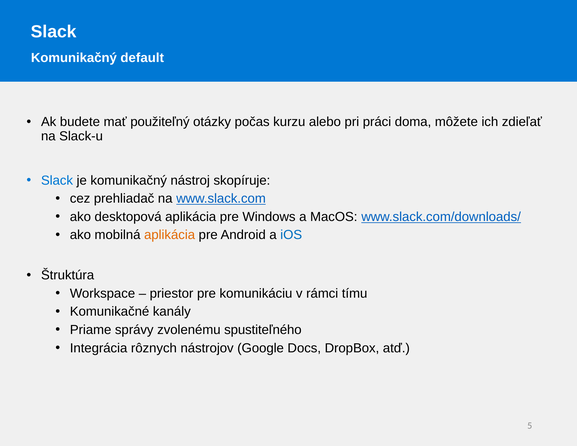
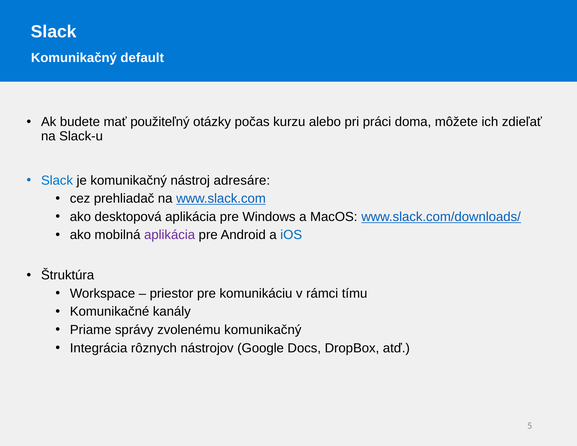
skopíruje: skopíruje -> adresáre (242, 180)
aplikácia colour: orange -> purple (170, 235)
zvolenému spustiteľného: spustiteľného -> komunikačný (263, 330)
